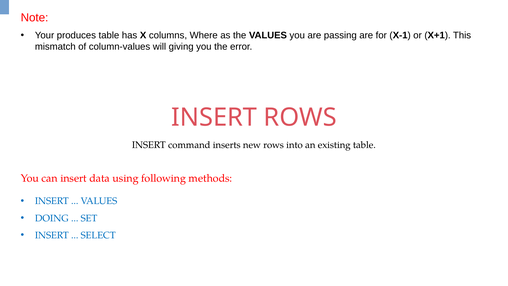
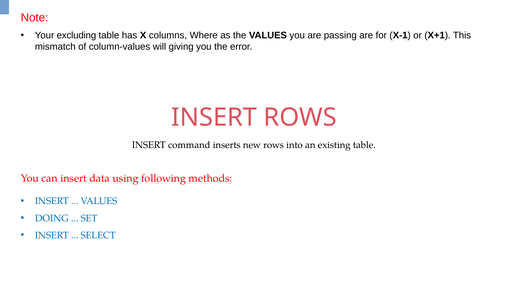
produces: produces -> excluding (76, 35)
